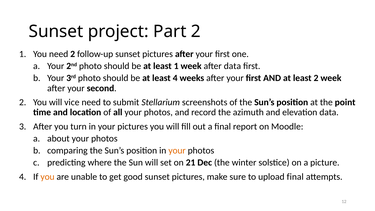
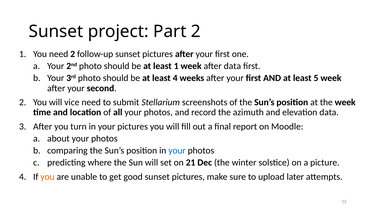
least 2: 2 -> 5 (316, 78)
the point: point -> week (345, 102)
your colour: orange -> blue (177, 151)
upload final: final -> later (295, 177)
